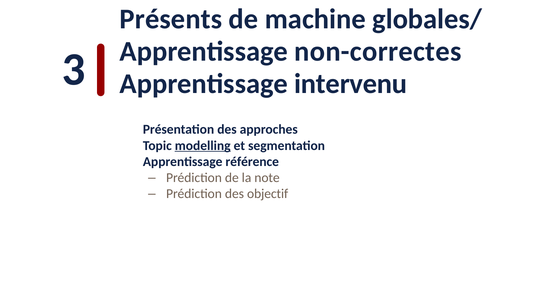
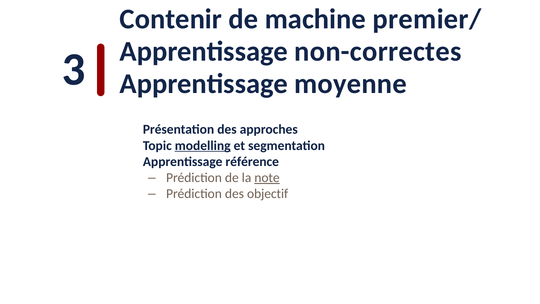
Présents: Présents -> Contenir (171, 19)
globales/: globales/ -> premier/ (427, 19)
intervenu: intervenu -> moyenne (350, 84)
note underline: none -> present (267, 178)
